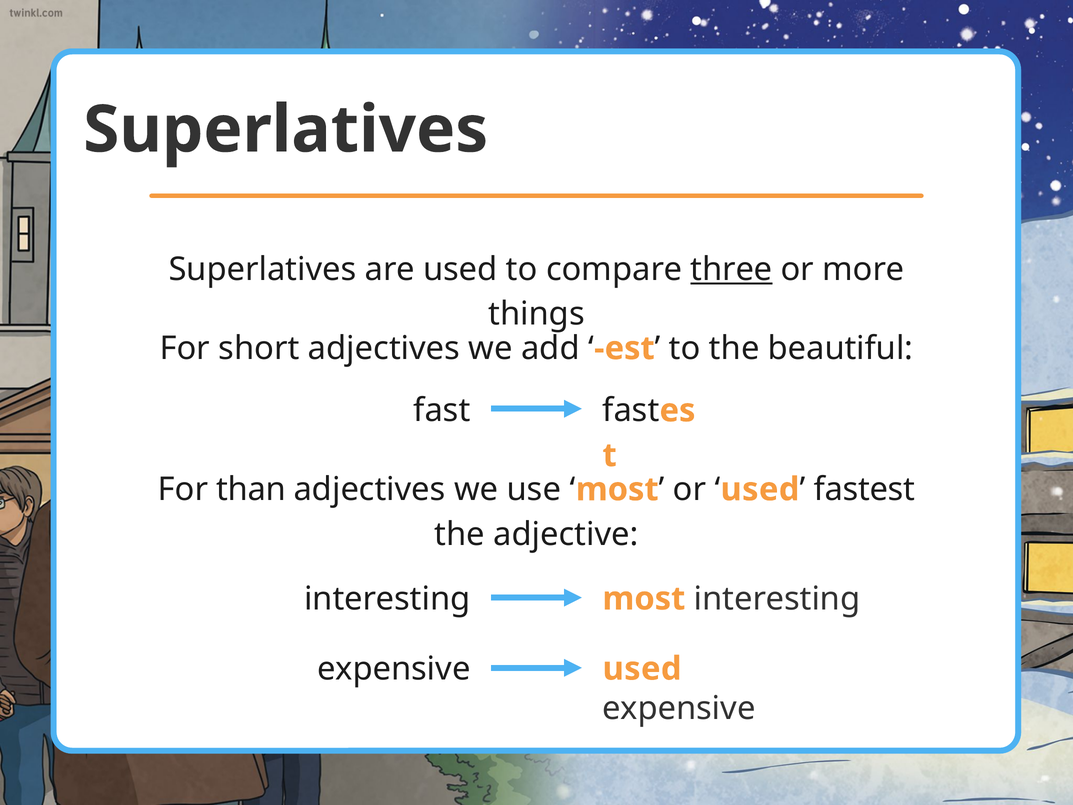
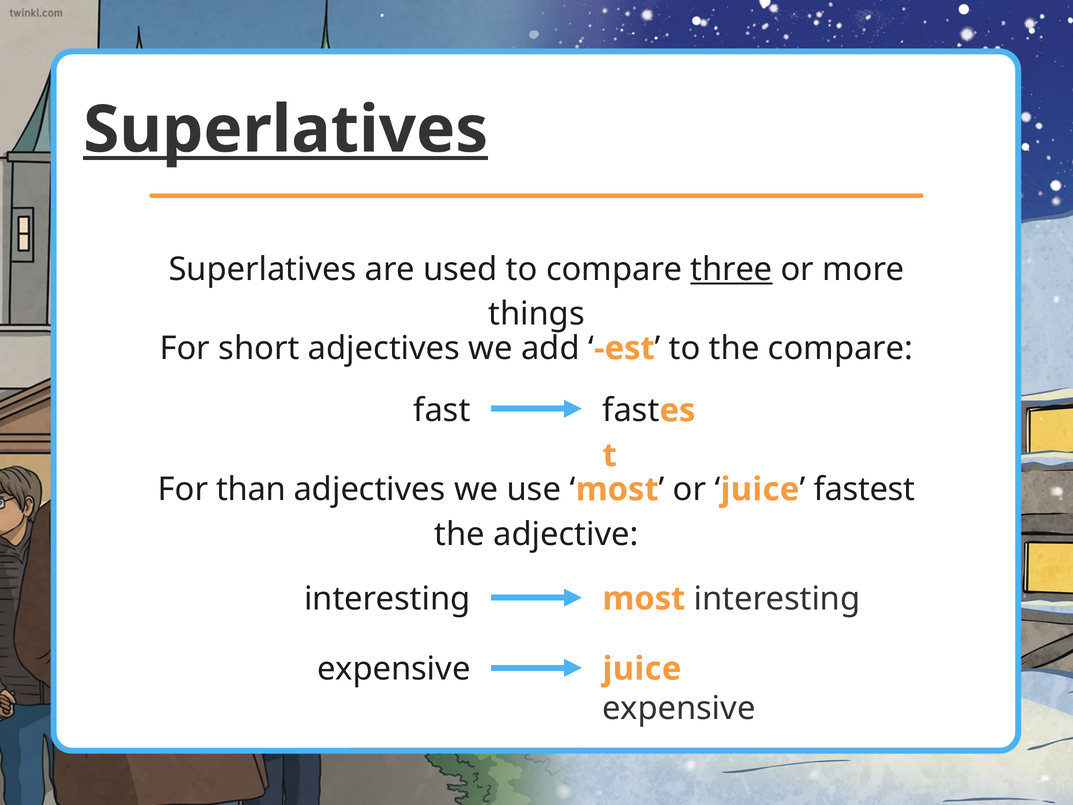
Superlatives underline: none -> present (286, 130)
the beautiful: beautiful -> compare (841, 348)
used: used -> juice (760, 489)
expensive used: used -> juice (642, 669)
